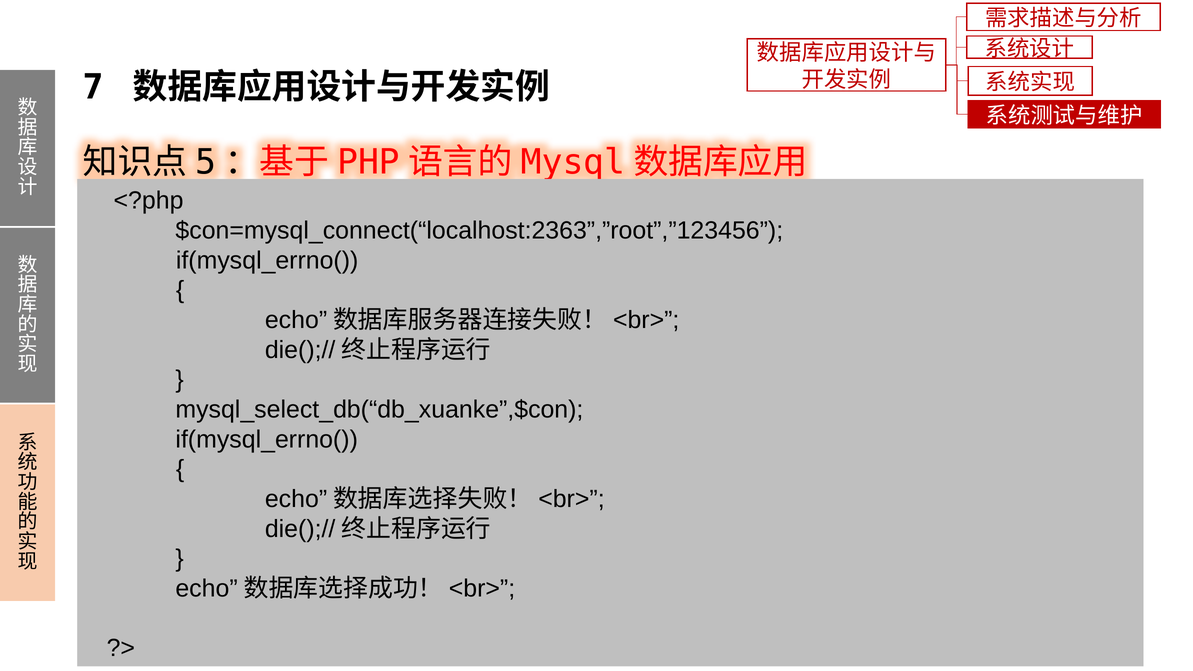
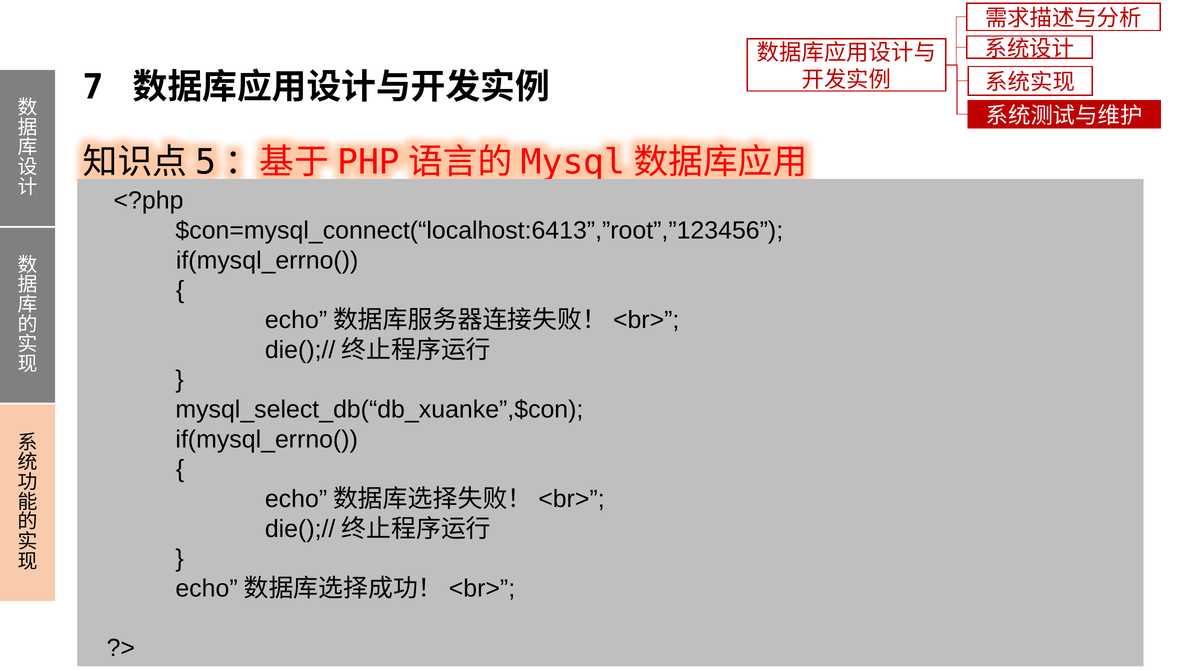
$con=mysql_connect(“localhost:2363”,”root”,”123456: $con=mysql_connect(“localhost:2363”,”root”,”123456 -> $con=mysql_connect(“localhost:6413”,”root”,”123456 (479, 230)
